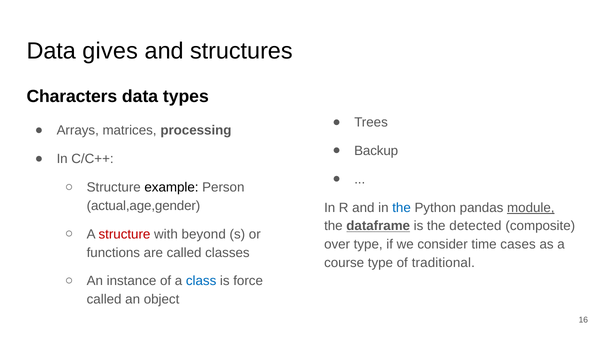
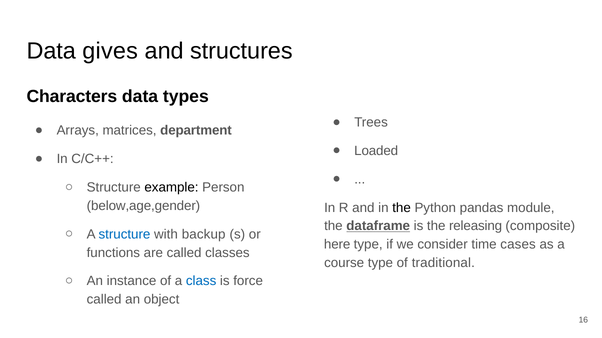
processing: processing -> department (196, 131)
Backup: Backup -> Loaded (376, 151)
actual,age,gender: actual,age,gender -> below,age,gender (143, 206)
the colour: blue -> black (402, 208)
module underline: present -> none (531, 208)
detected: detected -> releasing (476, 227)
structure colour: red -> blue (124, 235)
beyond: beyond -> backup (204, 235)
over: over -> here (337, 245)
